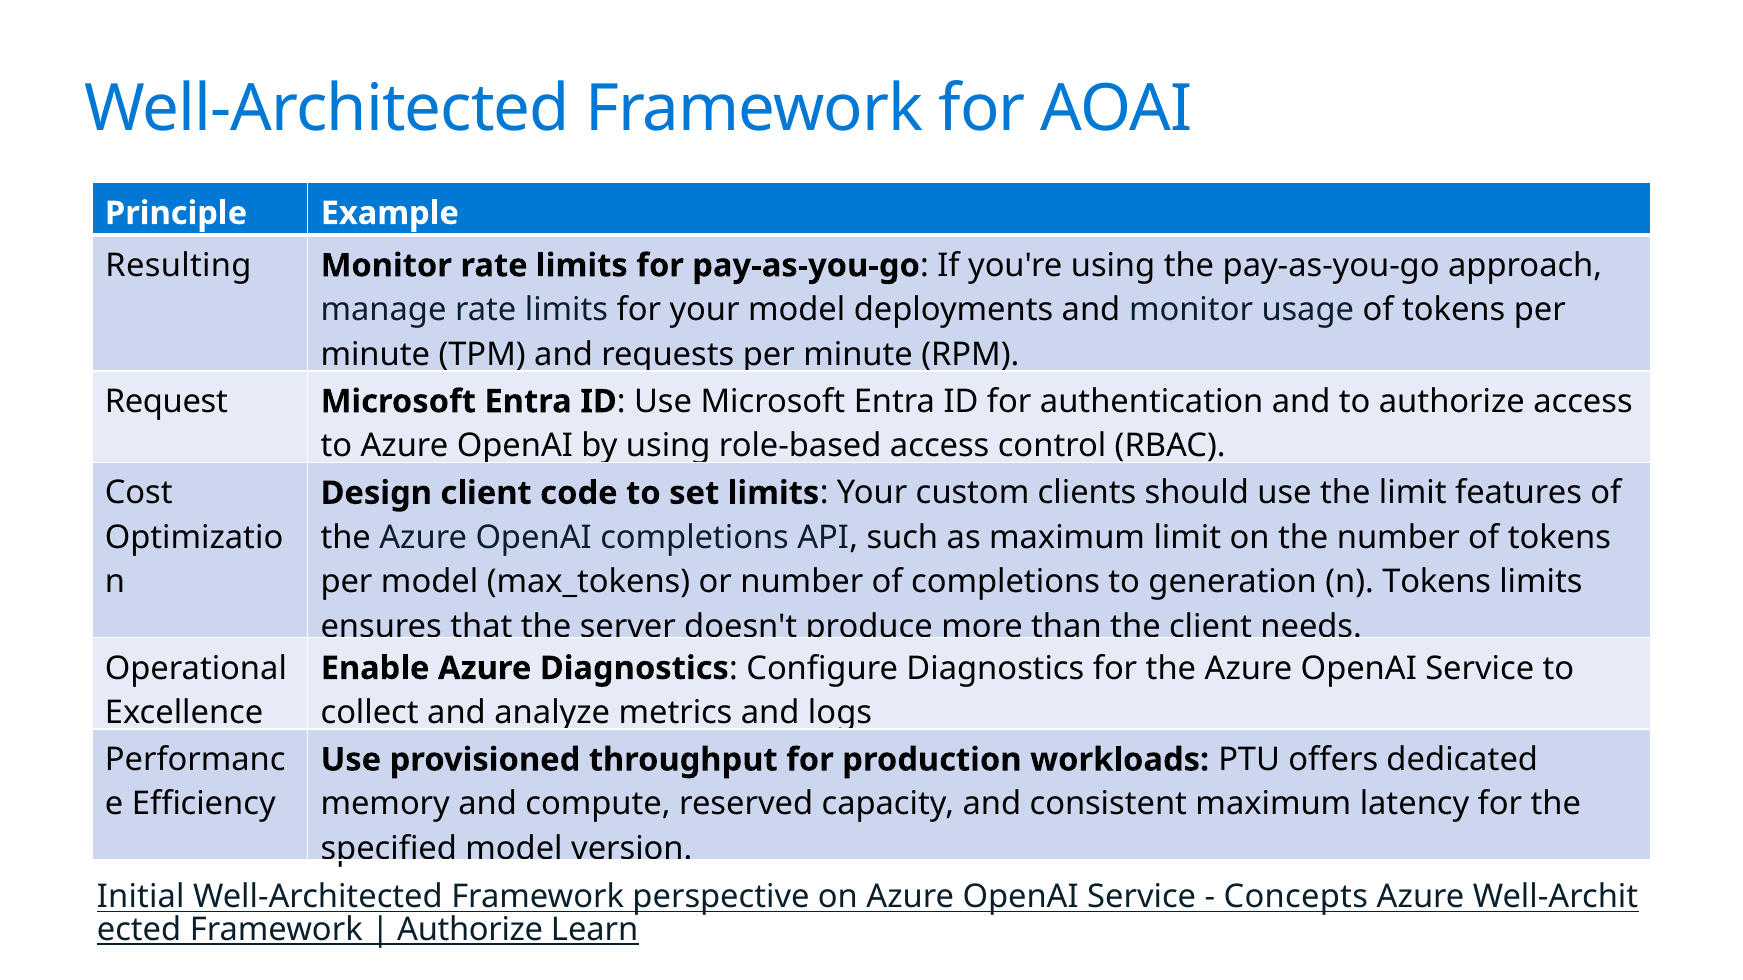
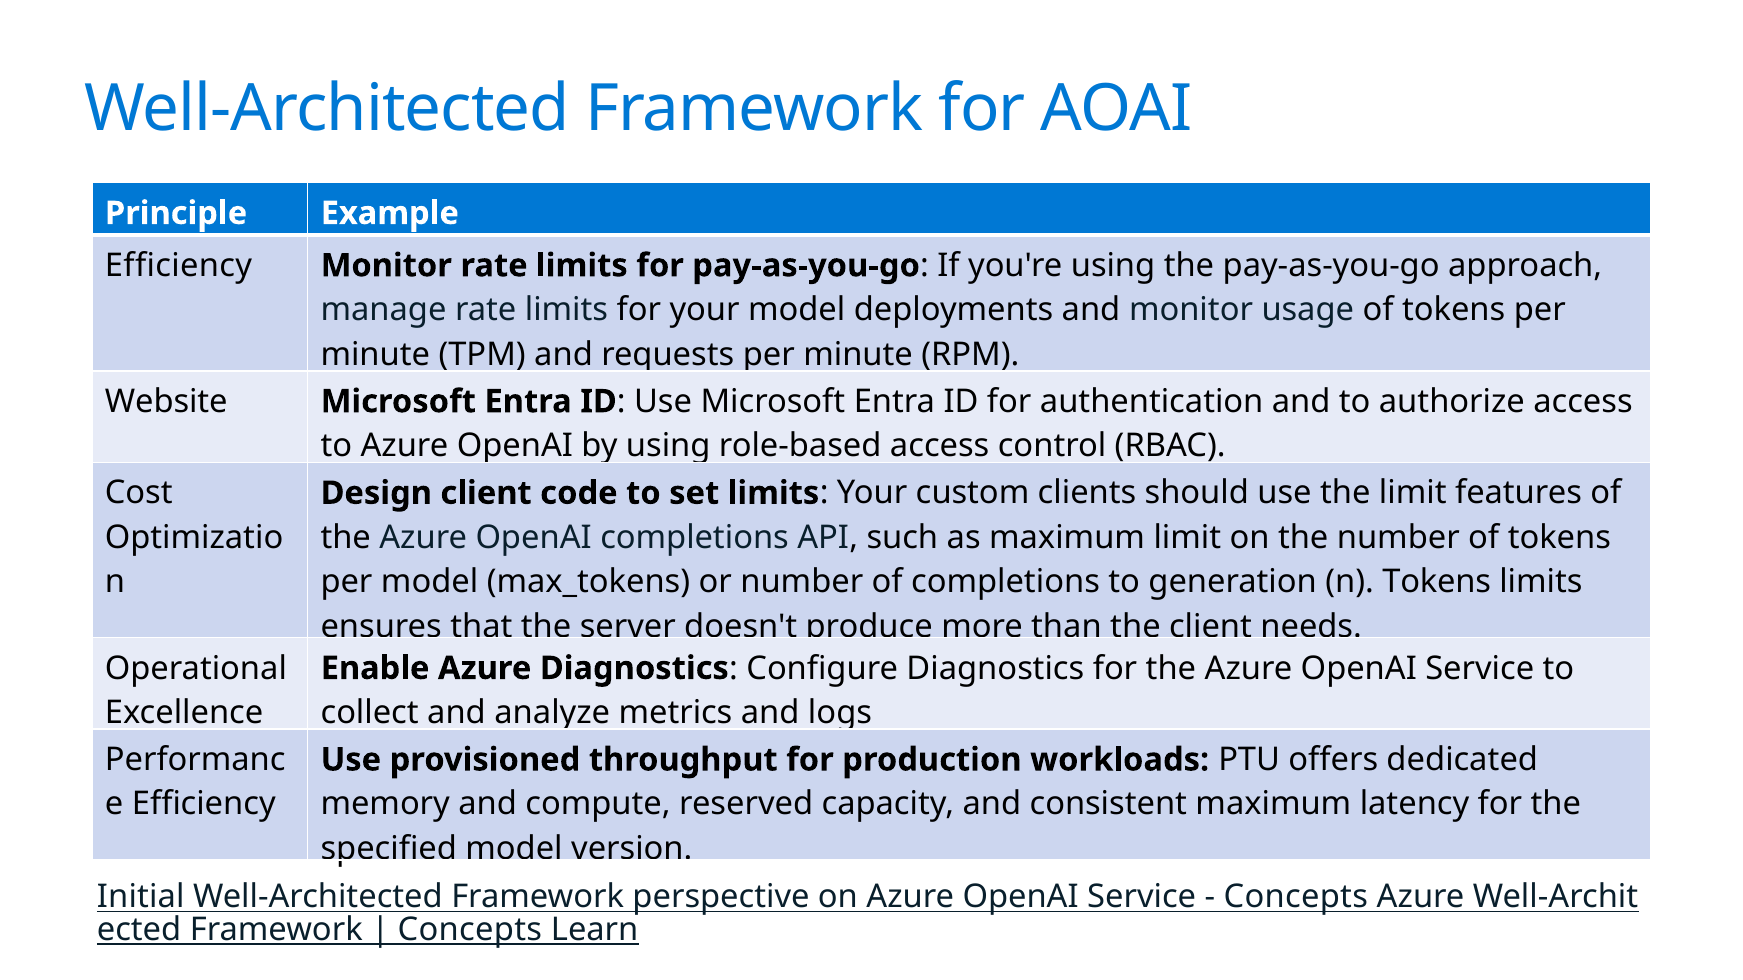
Resulting: Resulting -> Efficiency (179, 266)
Request: Request -> Website (166, 402)
Authorize: Authorize -> Concepts (470, 930)
